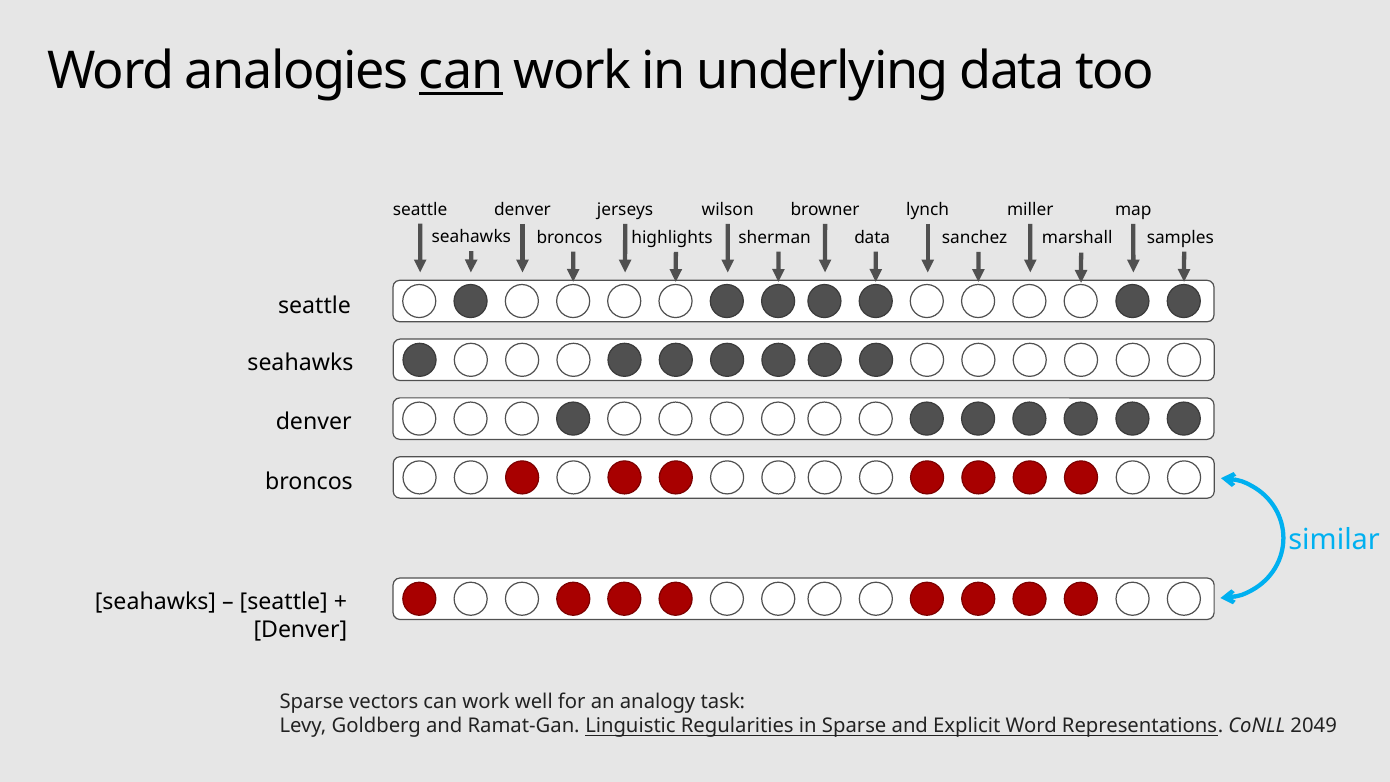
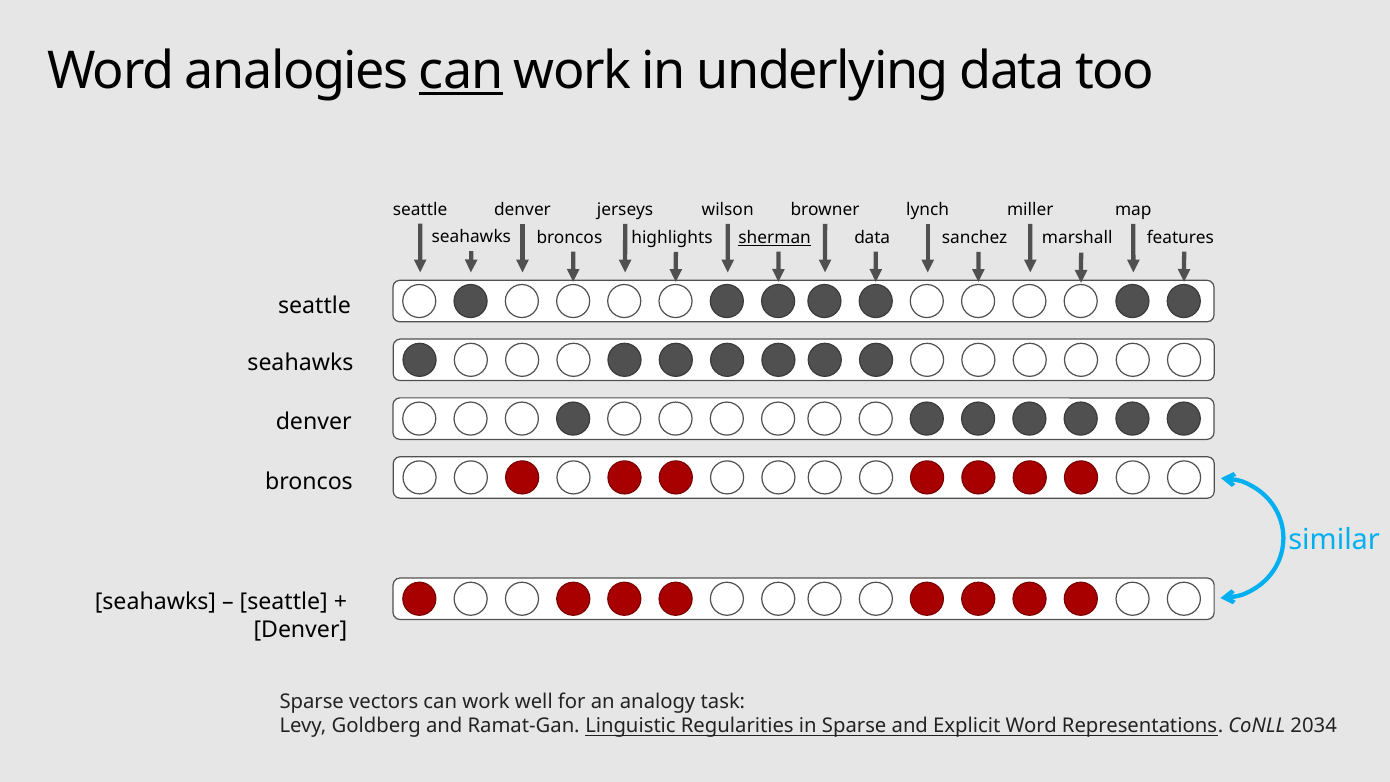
sherman underline: none -> present (775, 238)
samples: samples -> features (1180, 238)
2049: 2049 -> 2034 (1314, 725)
